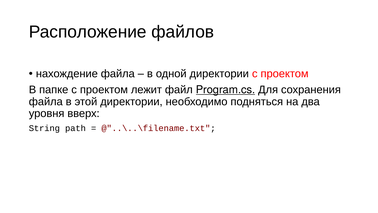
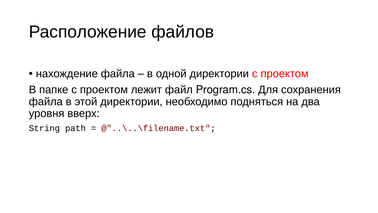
Program.cs underline: present -> none (225, 90)
